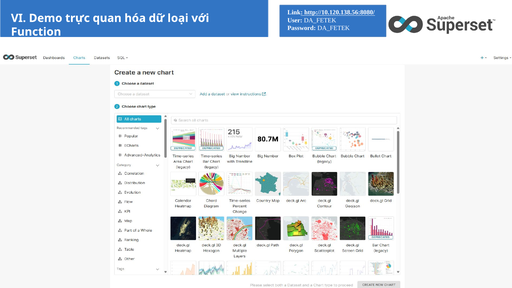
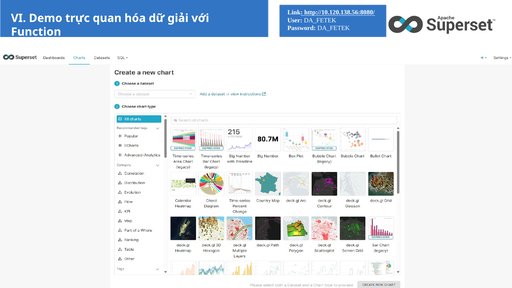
loại: loại -> giải (178, 18)
